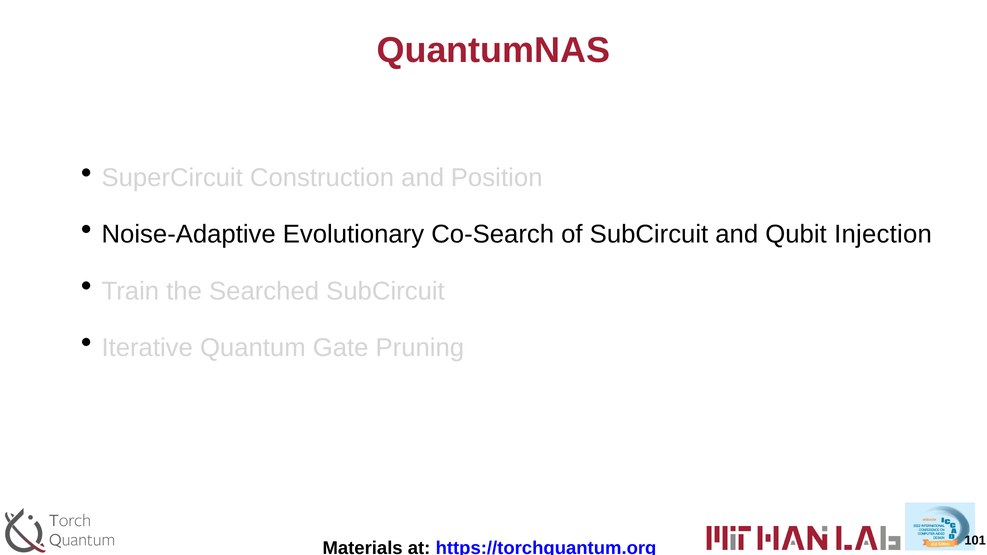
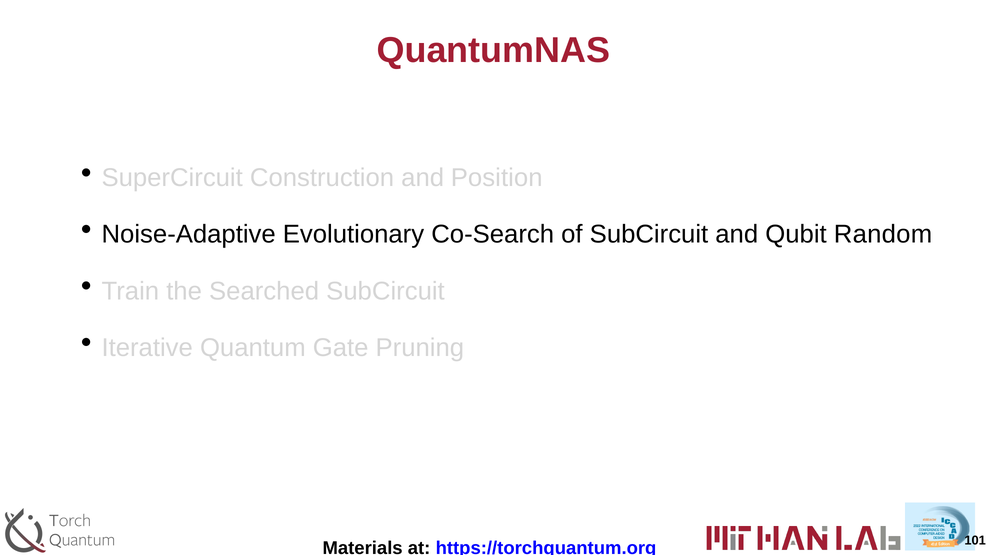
Injection: Injection -> Random (883, 235)
